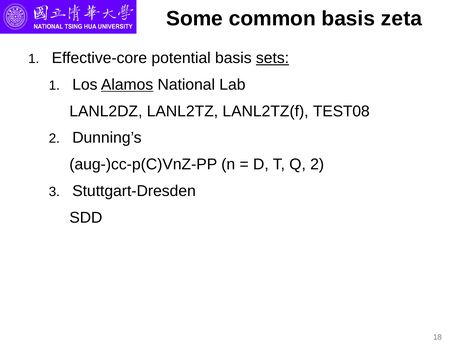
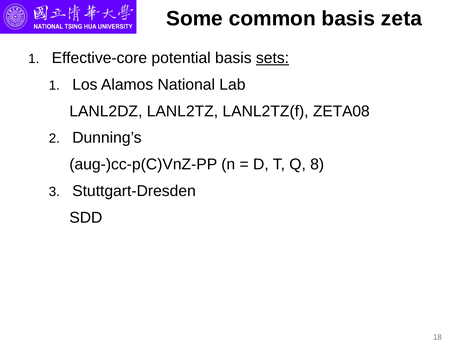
Alamos underline: present -> none (127, 85)
TEST08: TEST08 -> ZETA08 (341, 111)
Q 2: 2 -> 8 (317, 165)
